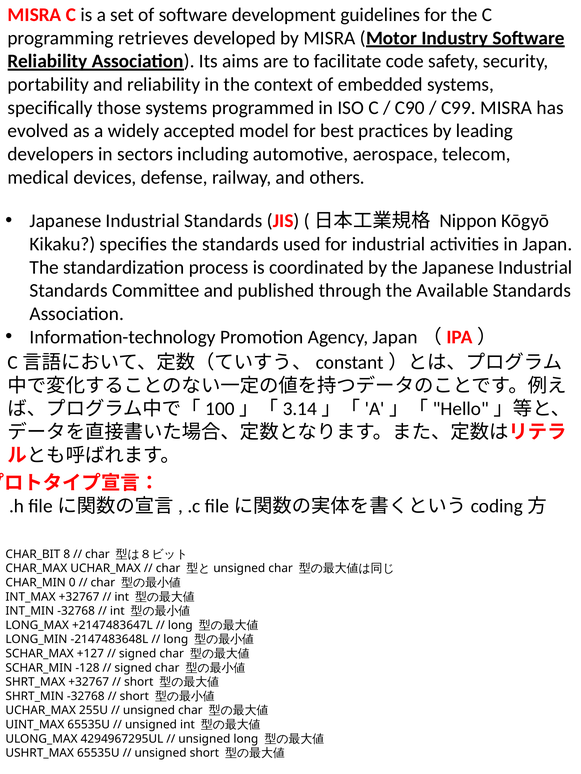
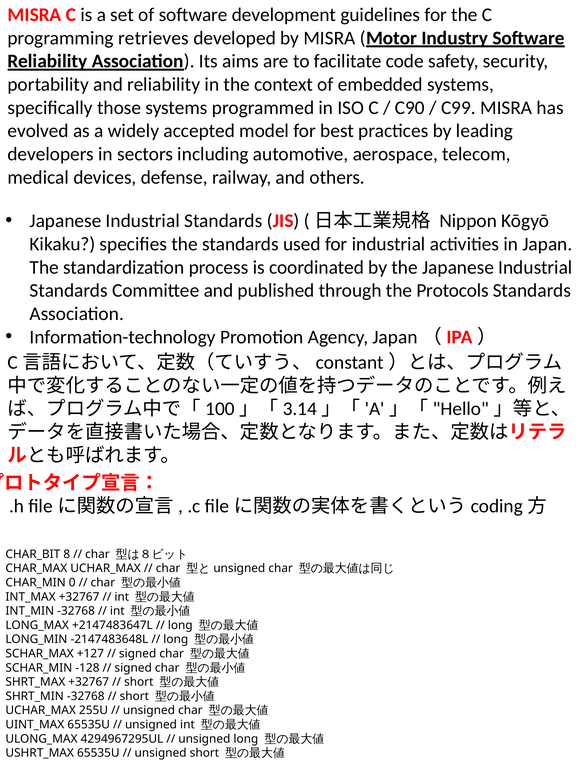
Available: Available -> Protocols (453, 291)
